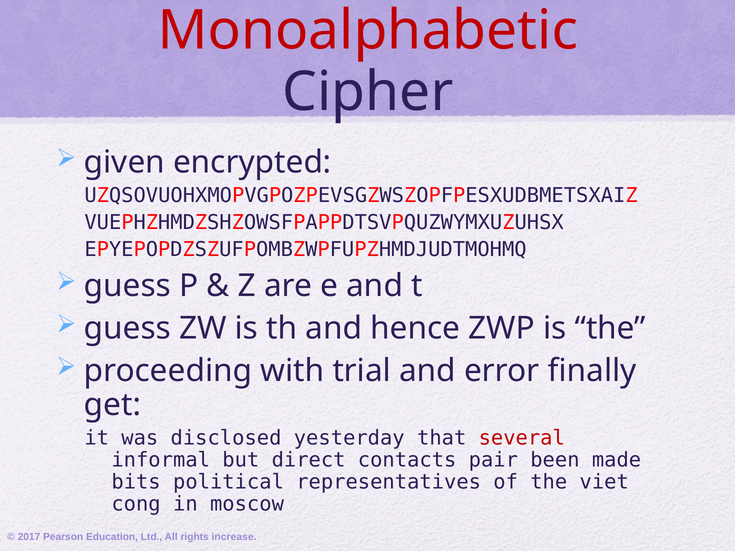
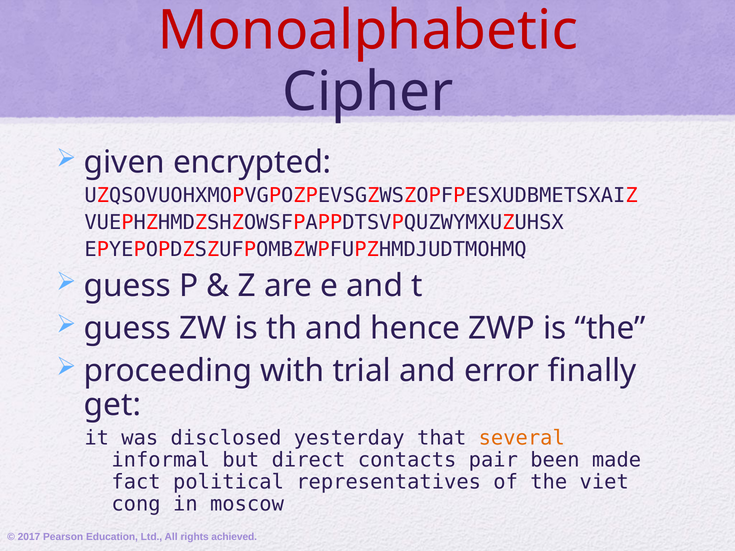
several colour: red -> orange (522, 438)
bits: bits -> fact (136, 482)
increase: increase -> achieved (234, 537)
